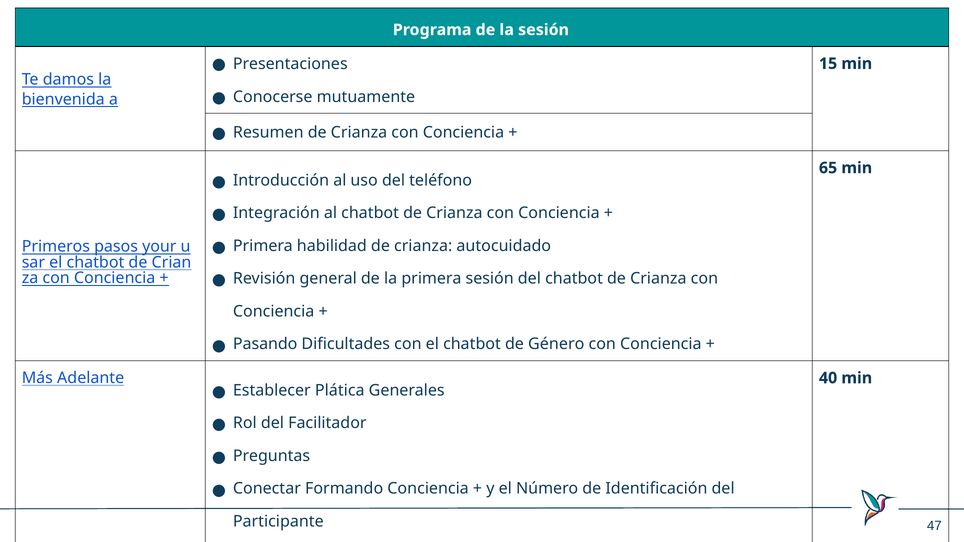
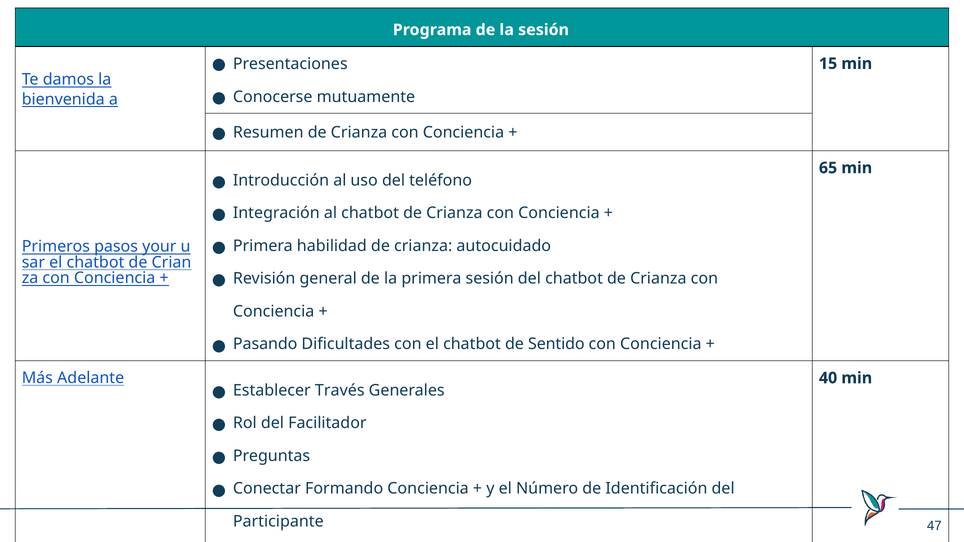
Género: Género -> Sentido (556, 344)
Plática: Plática -> Través (340, 391)
